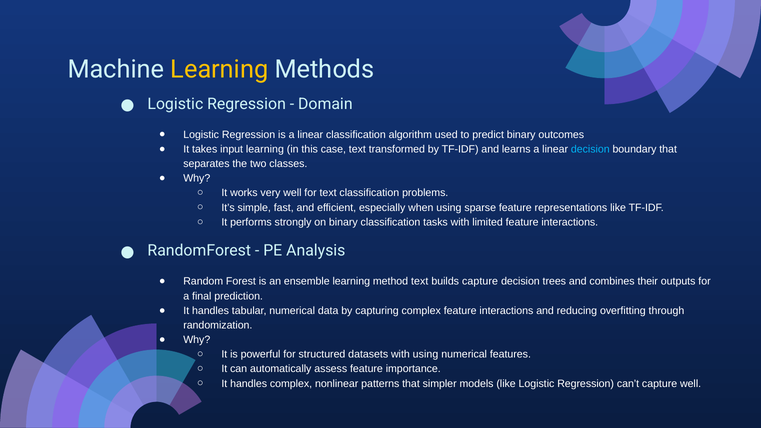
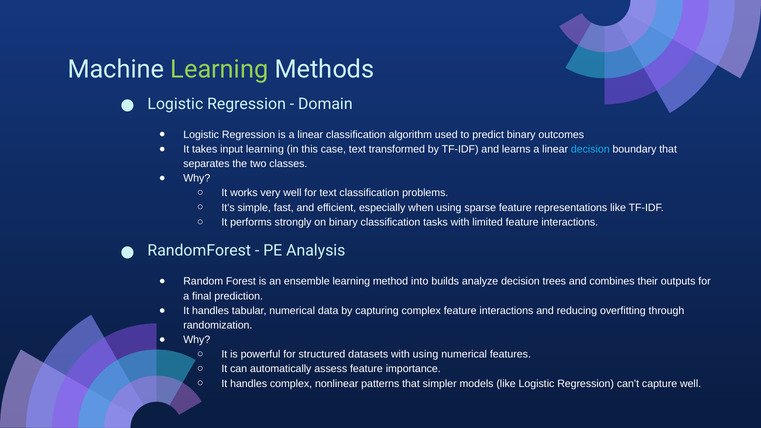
Learning colour: yellow -> light green (219, 70)
method text: text -> into (420, 282)
builds capture: capture -> analyze (480, 282)
